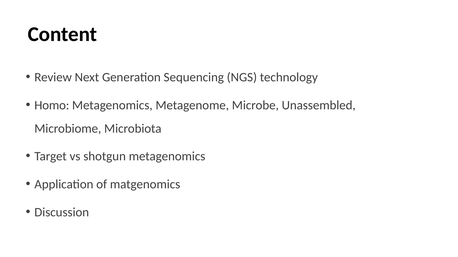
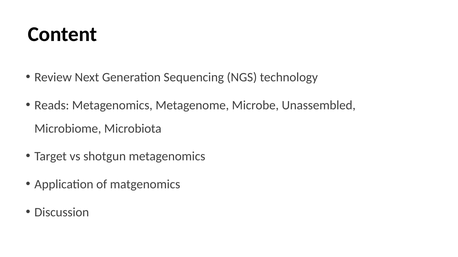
Homo: Homo -> Reads (52, 106)
